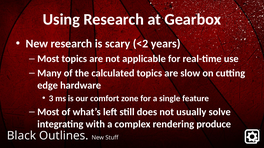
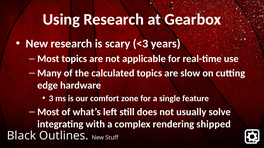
<2: <2 -> <3 (141, 44)
produce: produce -> shipped (214, 125)
